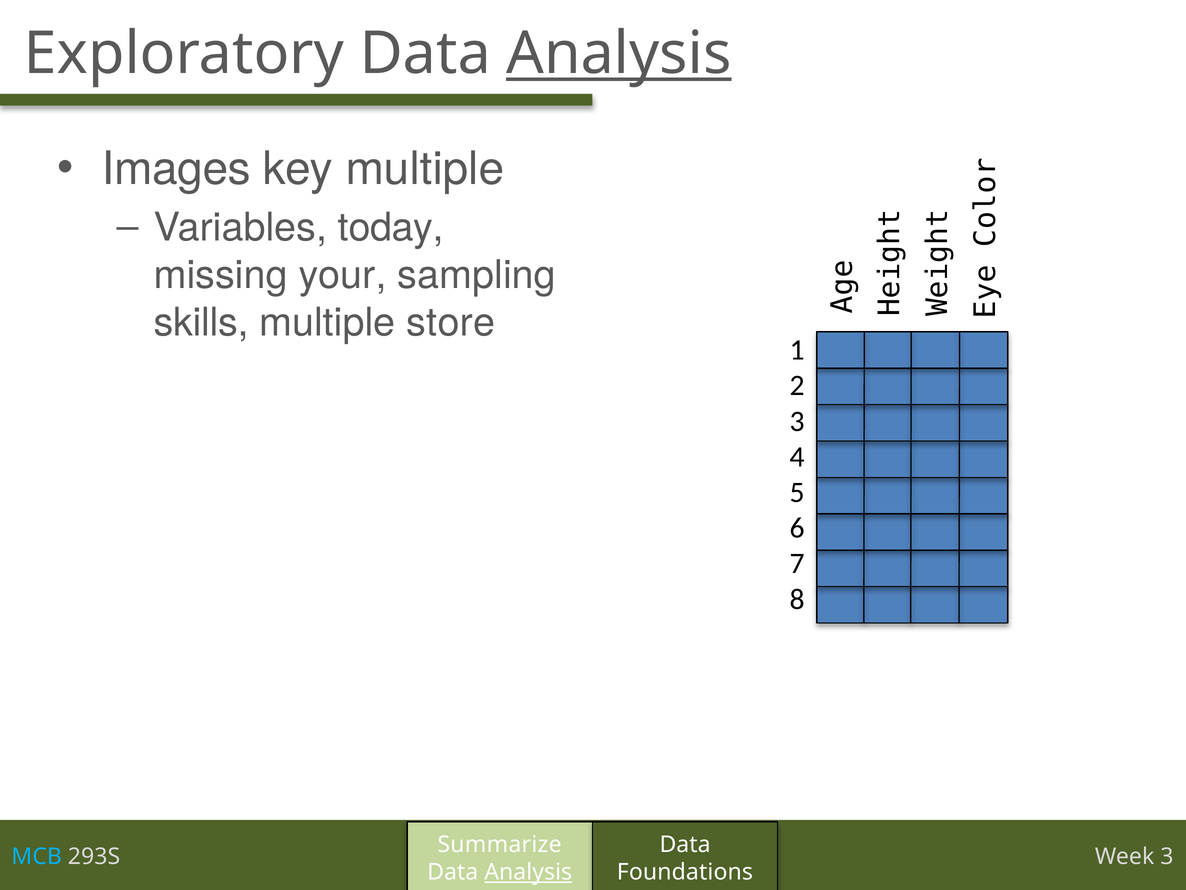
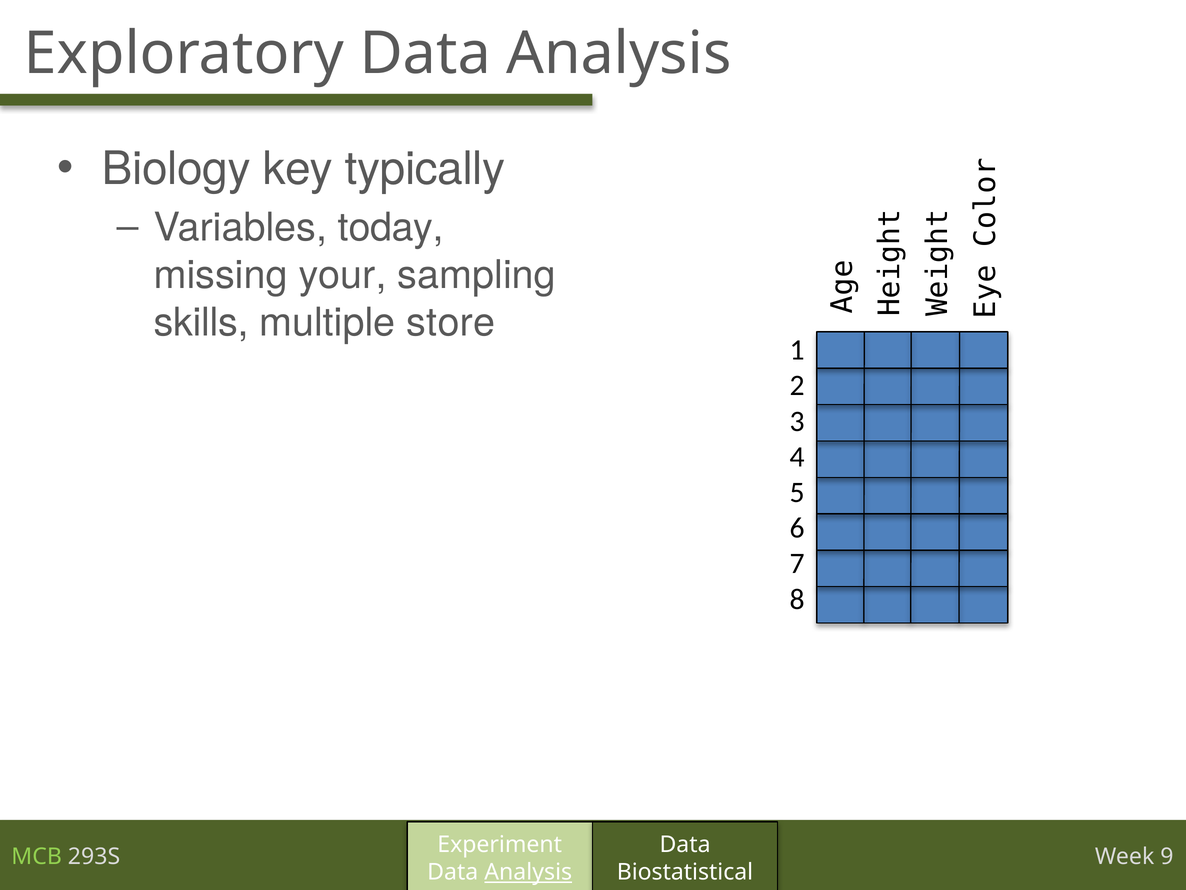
Analysis underline: present -> none (619, 54)
Images: Images -> Biology (176, 169)
key multiple: multiple -> typically (425, 169)
Summarize: Summarize -> Experiment (500, 844)
MCB colour: light blue -> light green (37, 856)
Week 3: 3 -> 9 (1167, 856)
Foundations: Foundations -> Biostatistical (685, 872)
